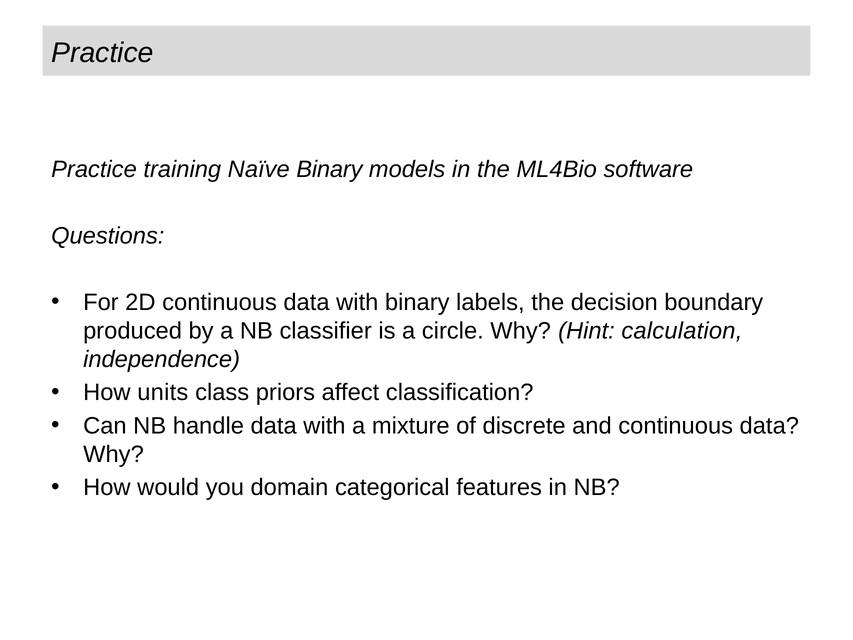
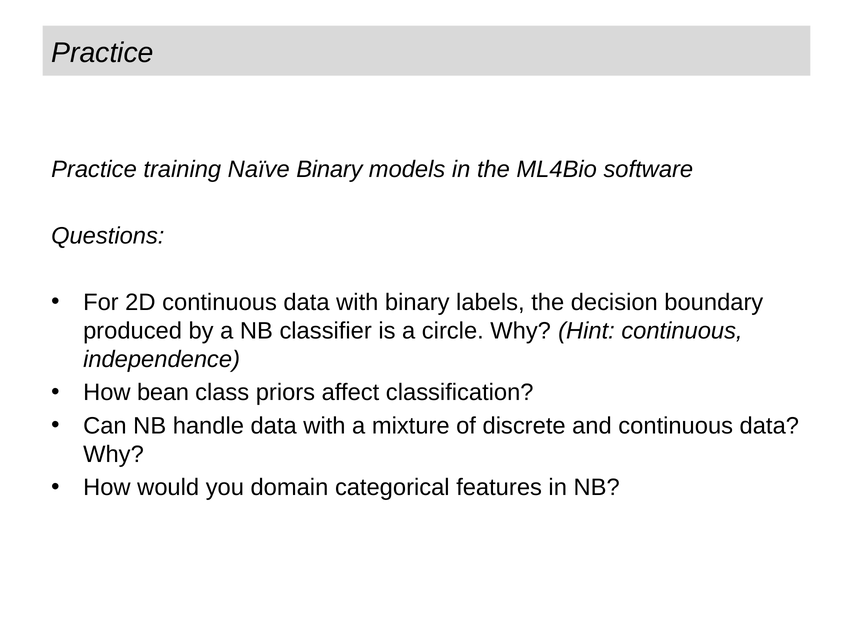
Hint calculation: calculation -> continuous (682, 331)
units: units -> bean (163, 392)
